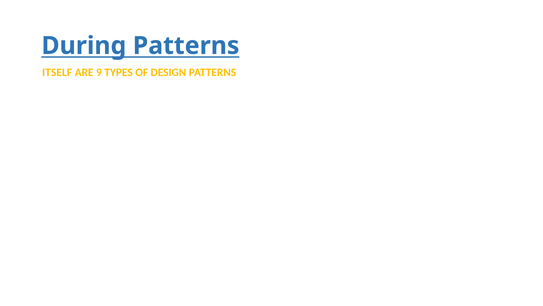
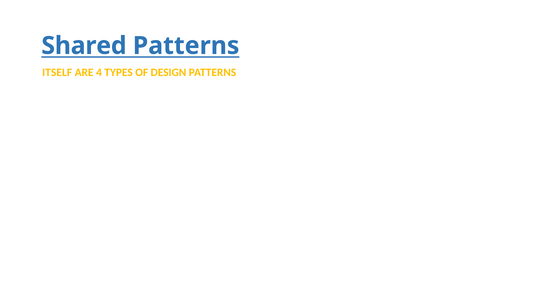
During: During -> Shared (84, 46)
9: 9 -> 4 (99, 72)
